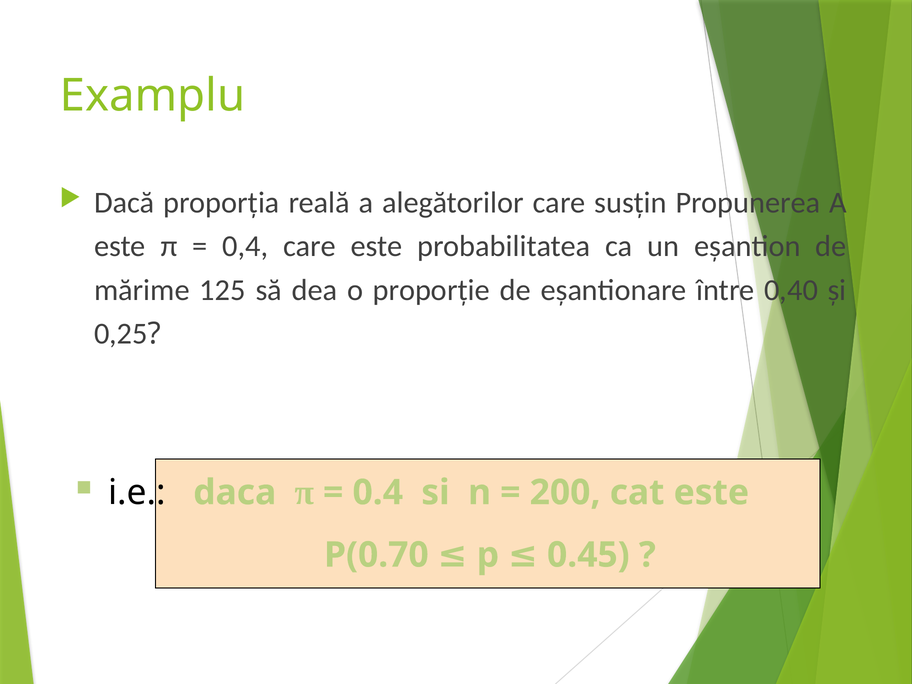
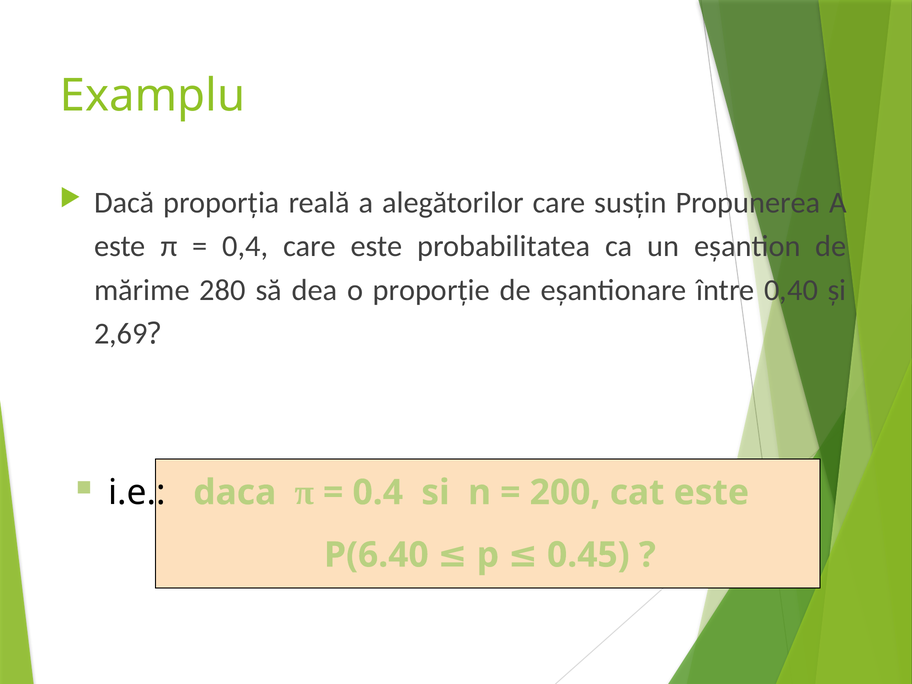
125: 125 -> 280 (223, 290)
0,25: 0,25 -> 2,69 (121, 334)
P(0.70: P(0.70 -> P(6.40 (376, 555)
